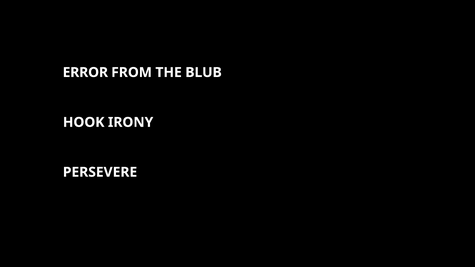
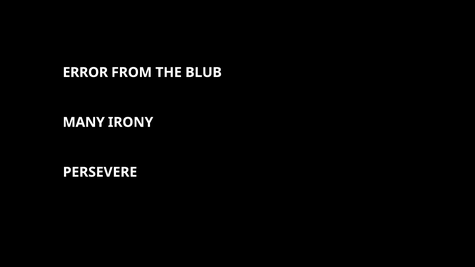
HOOK: HOOK -> MANY (84, 122)
